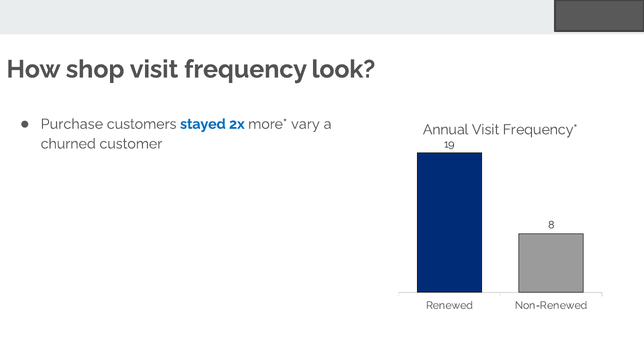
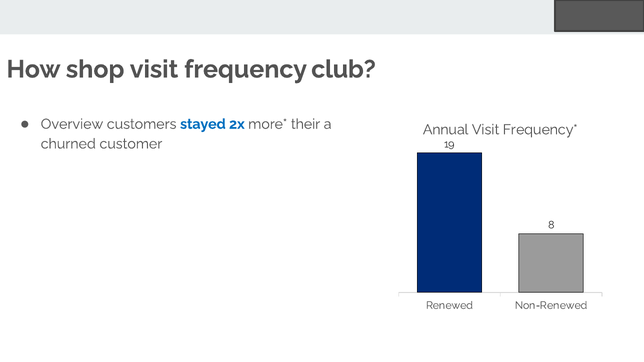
look: look -> club (343, 69)
Purchase: Purchase -> Overview (72, 124)
vary: vary -> their (306, 124)
